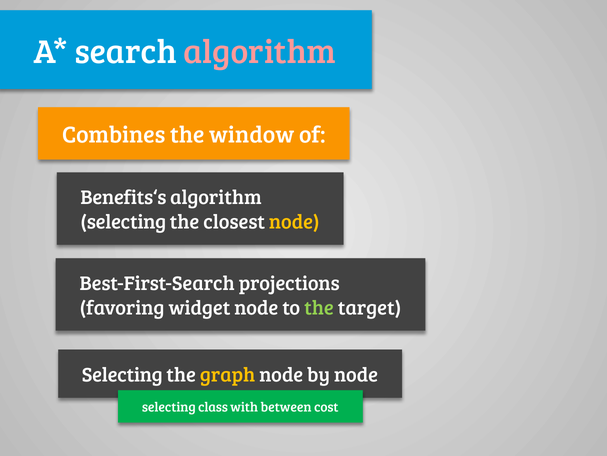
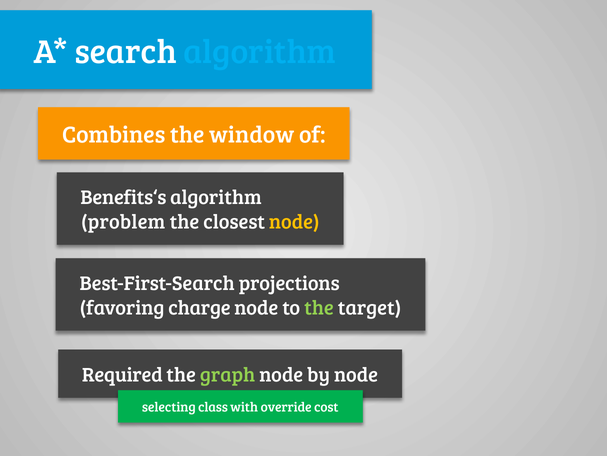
algorithm colour: pink -> light blue (260, 52)
selecting: selecting -> problem (123, 222)
widget: widget -> charge (199, 308)
Selecting: Selecting -> Required (122, 375)
graph colour: yellow -> light green (228, 375)
between: between -> override (286, 407)
